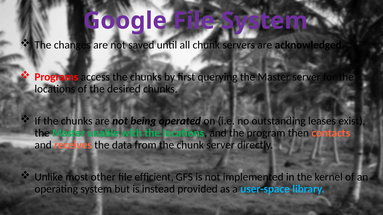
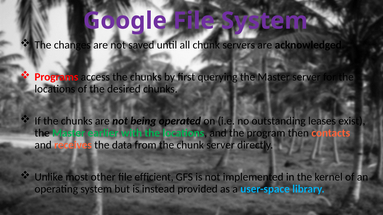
unable: unable -> earlier (103, 133)
